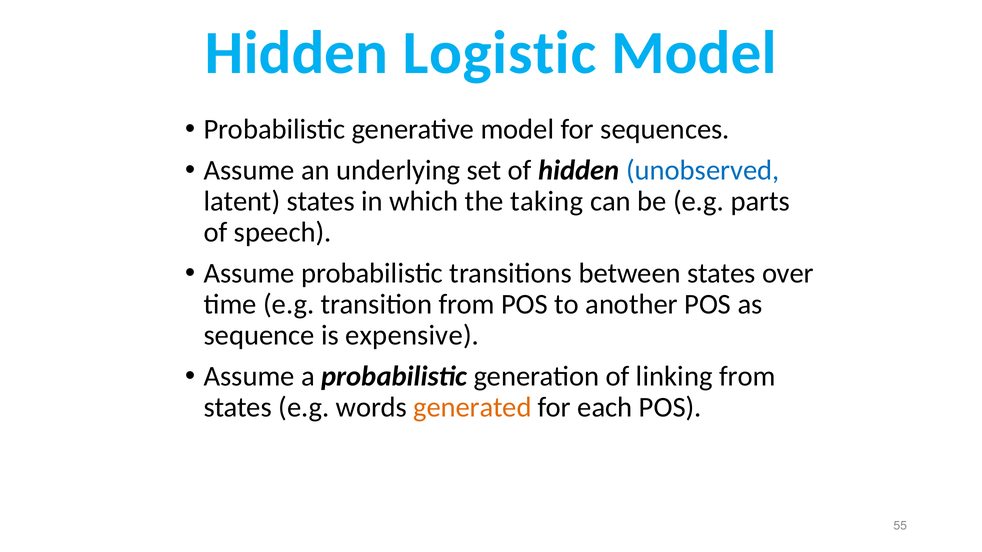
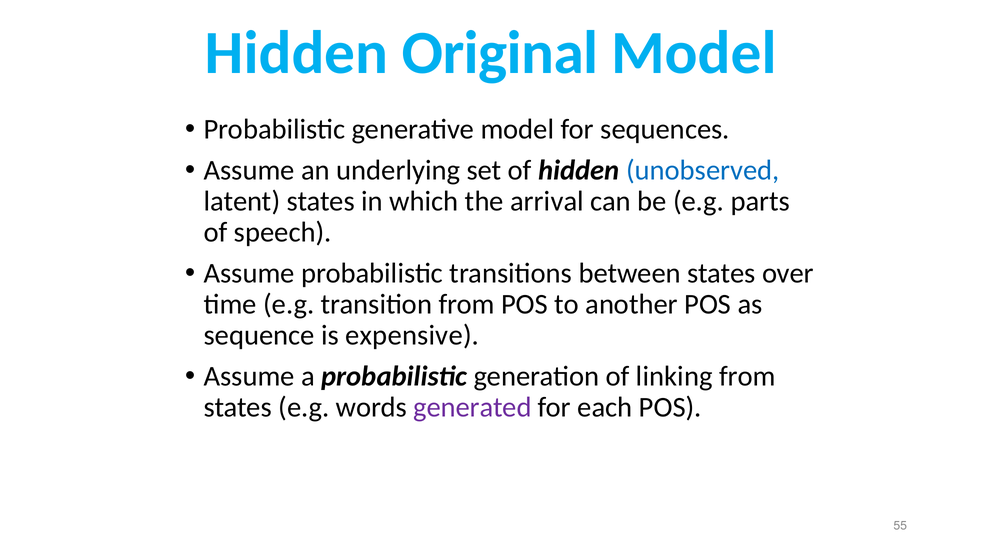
Logistic: Logistic -> Original (500, 53)
taking: taking -> arrival (547, 202)
generated colour: orange -> purple (472, 408)
